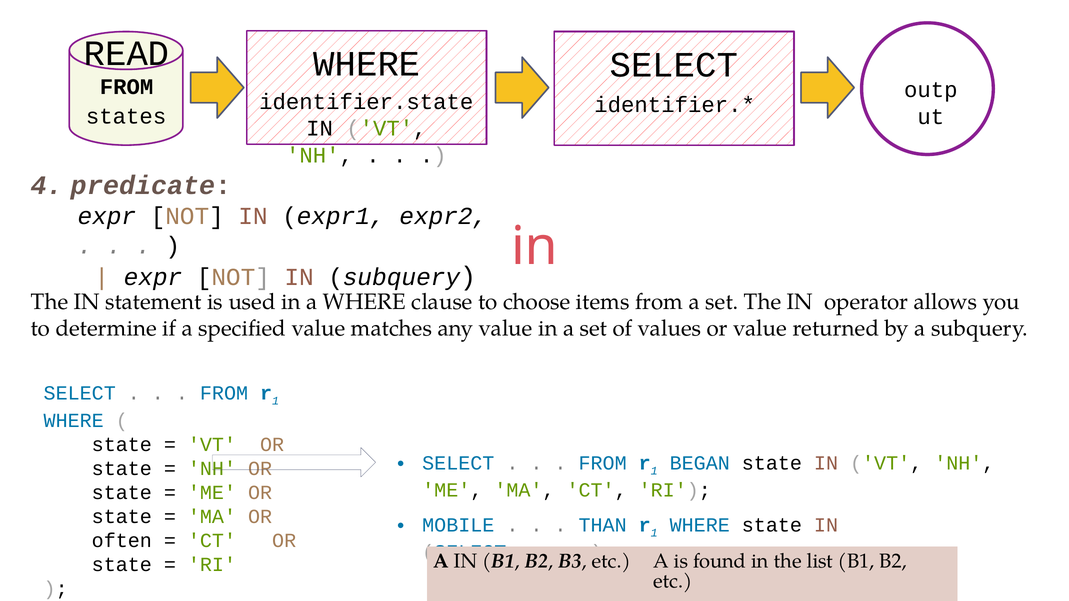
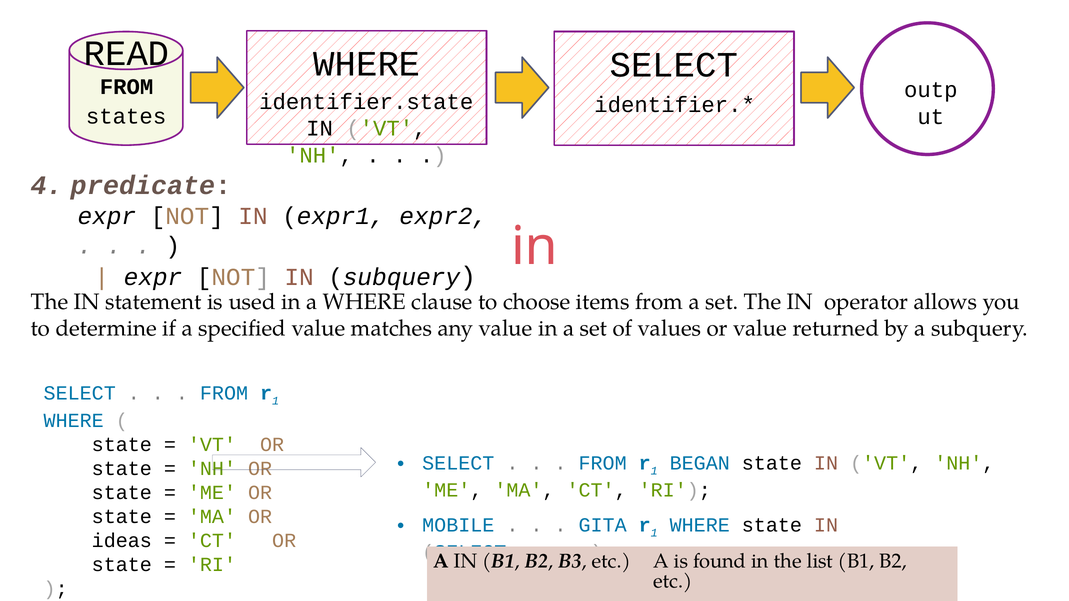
THAN: THAN -> GITA (603, 525)
often: often -> ideas (122, 541)
